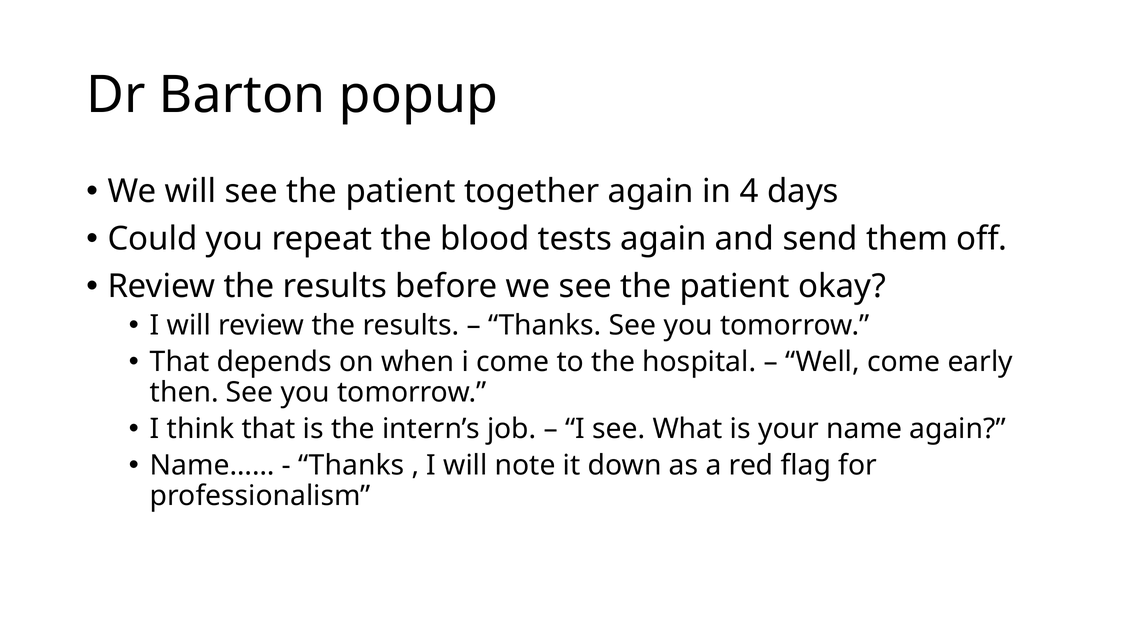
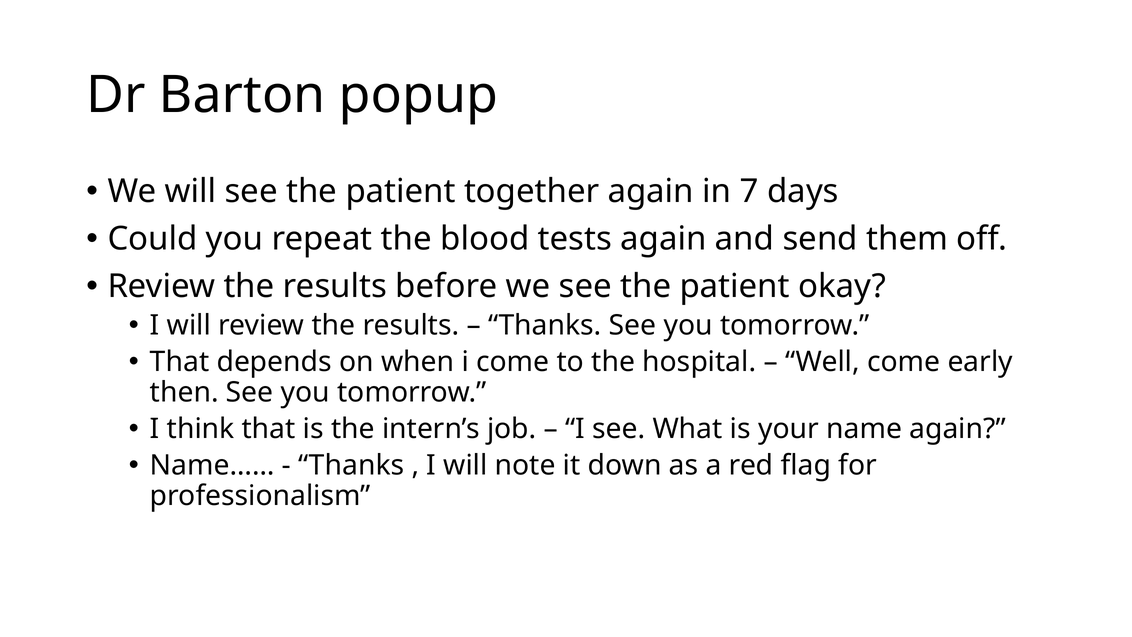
4: 4 -> 7 (749, 191)
